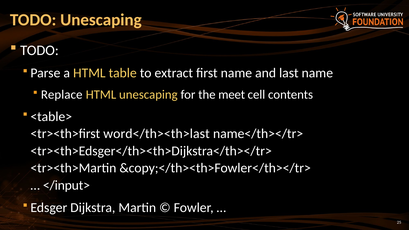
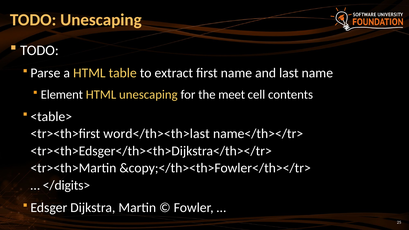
Replace: Replace -> Element (62, 95)
</input>: </input> -> </digits> (66, 185)
